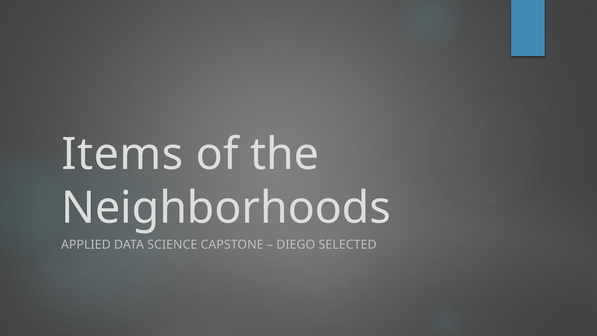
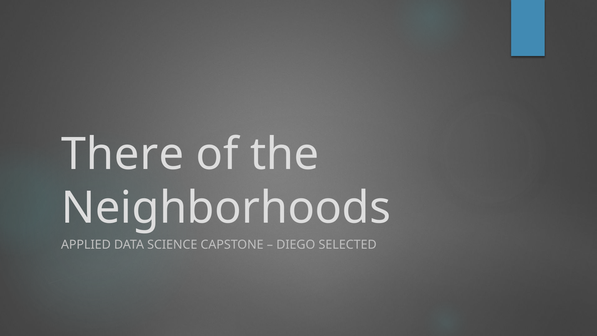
Items: Items -> There (122, 154)
